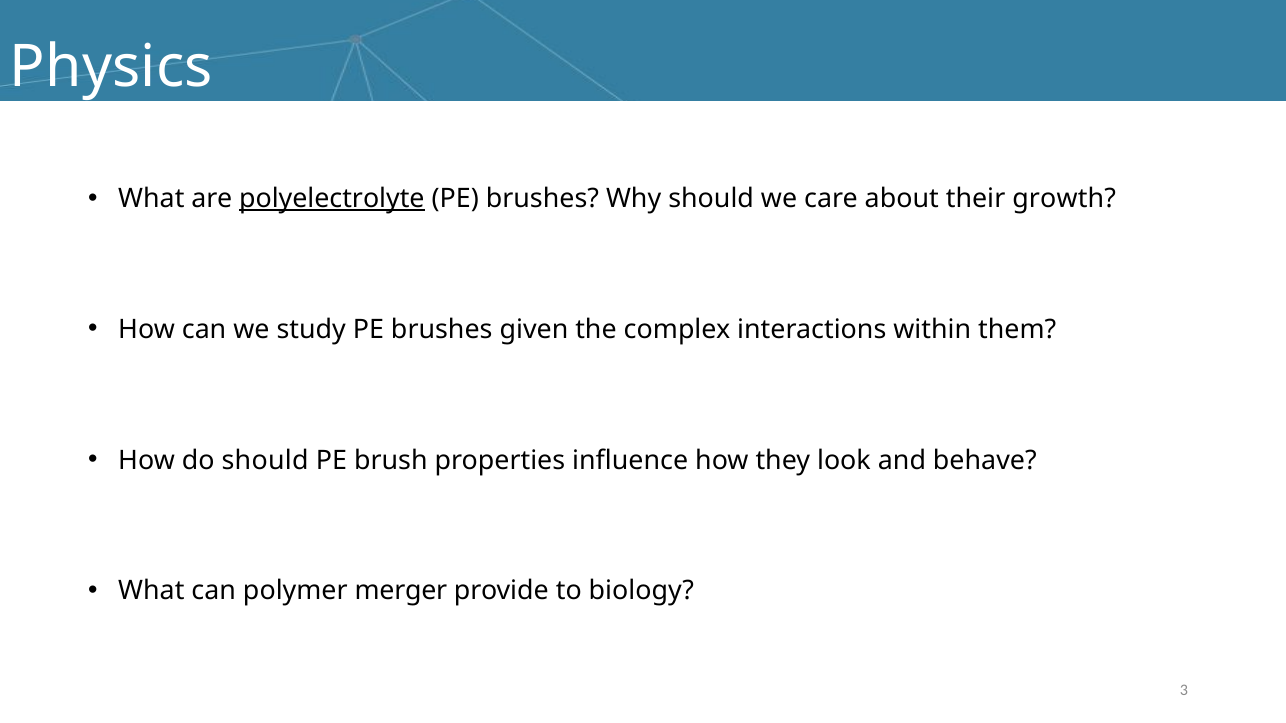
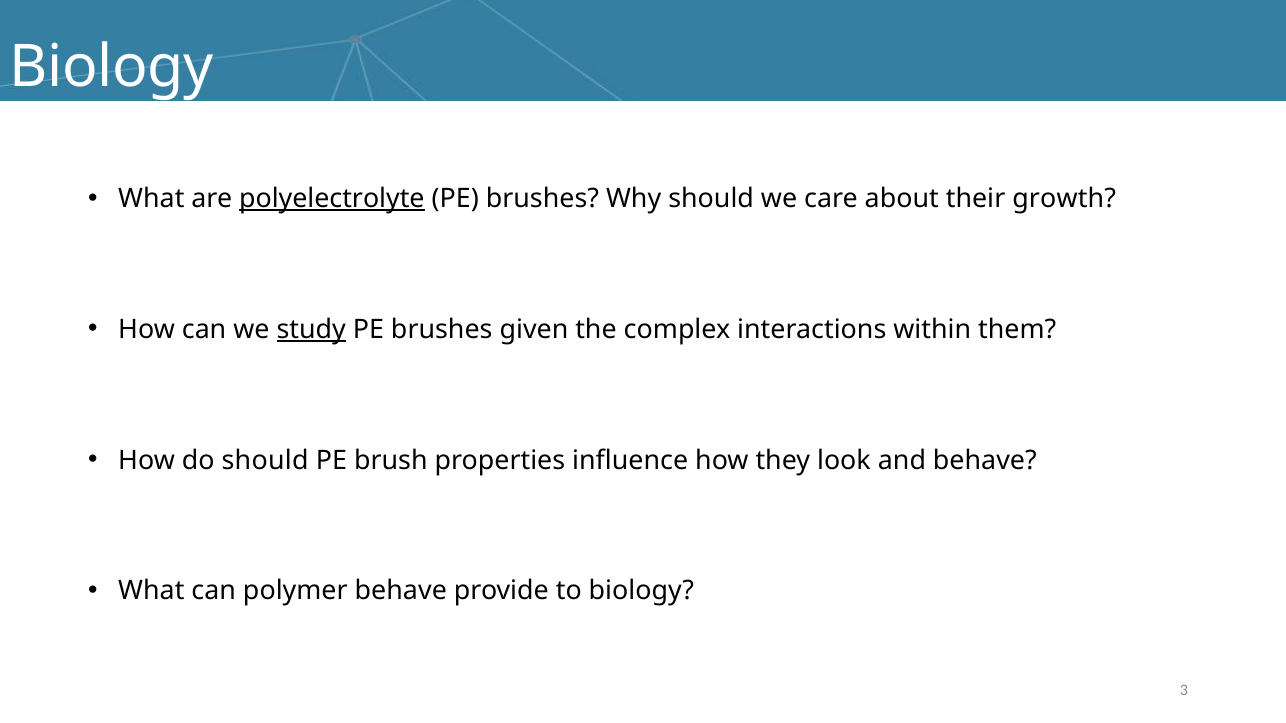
Physics: Physics -> Biology (112, 67)
study underline: none -> present (311, 330)
polymer merger: merger -> behave (401, 591)
